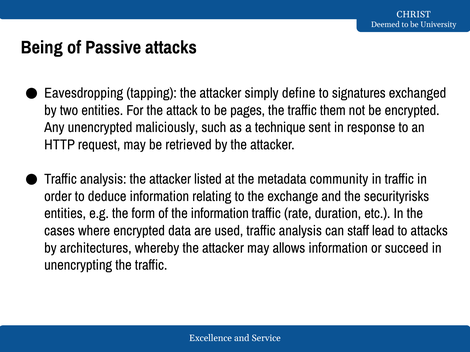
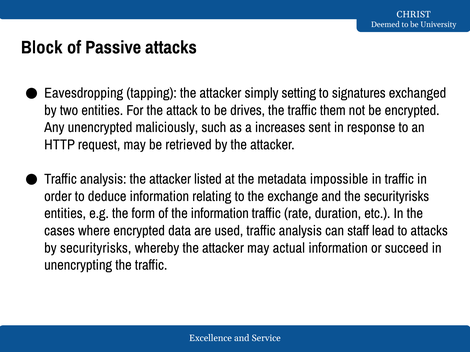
Being: Being -> Block (42, 47)
define: define -> setting (299, 93)
pages: pages -> drives (248, 111)
technique: technique -> increases (280, 128)
community: community -> impossible (339, 179)
by architectures: architectures -> securityrisks (96, 248)
allows: allows -> actual (289, 248)
